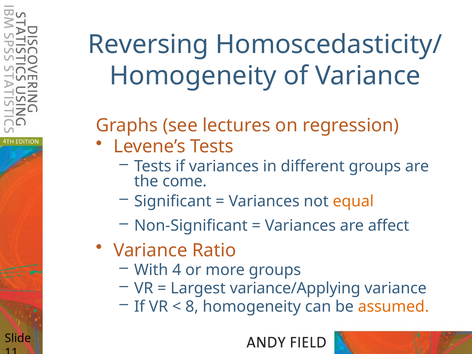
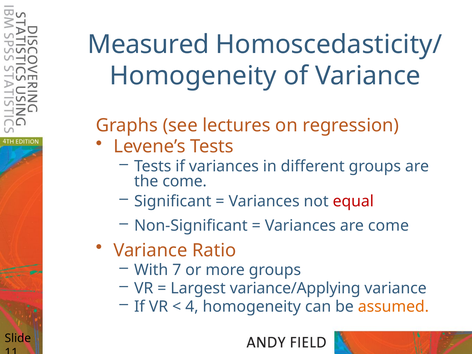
Reversing: Reversing -> Measured (148, 45)
equal colour: orange -> red (353, 201)
are affect: affect -> come (388, 226)
4: 4 -> 7 (177, 270)
8: 8 -> 4 (192, 306)
